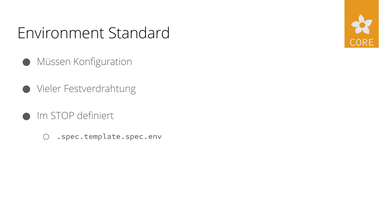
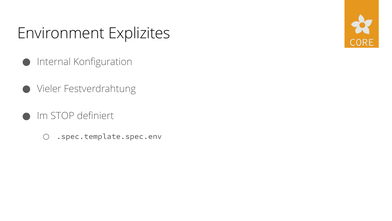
Standard: Standard -> Explizites (139, 33)
Müssen: Müssen -> Internal (54, 62)
